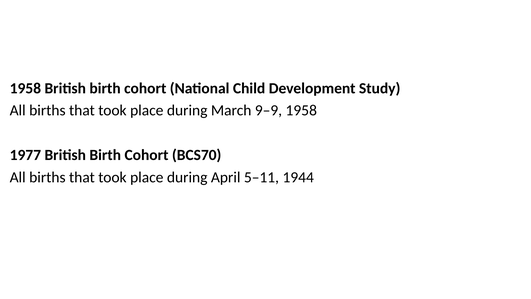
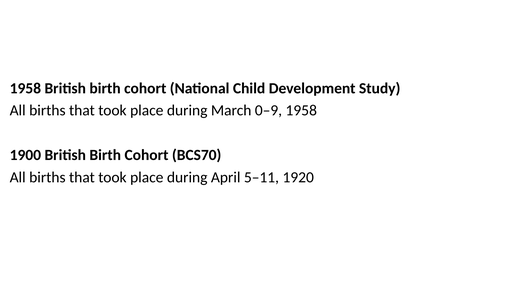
9–9: 9–9 -> 0–9 (268, 110)
1977: 1977 -> 1900 (25, 155)
1944: 1944 -> 1920 (298, 177)
